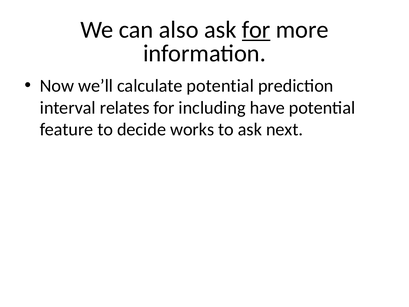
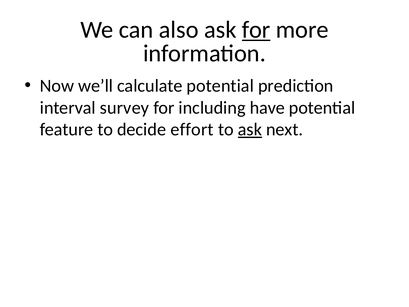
relates: relates -> survey (124, 108)
works: works -> effort (192, 129)
ask underline: none -> present (250, 129)
